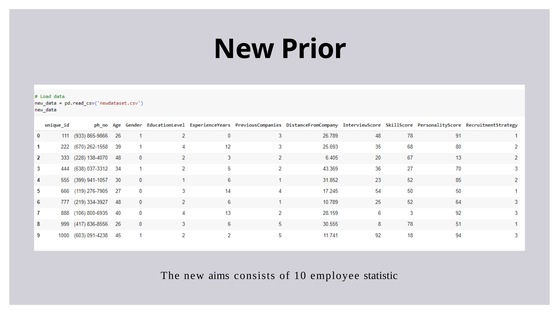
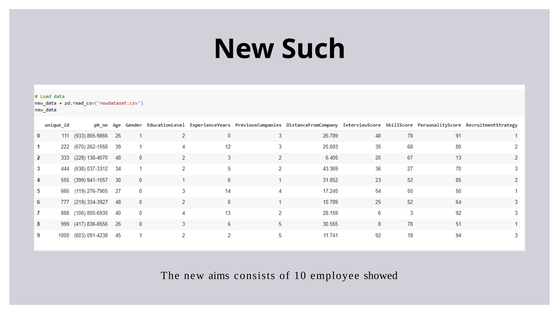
Prior: Prior -> Such (313, 49)
statistic: statistic -> showed (381, 276)
